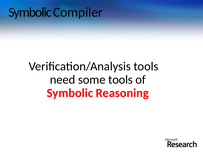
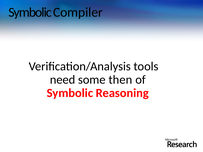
some tools: tools -> then (120, 80)
